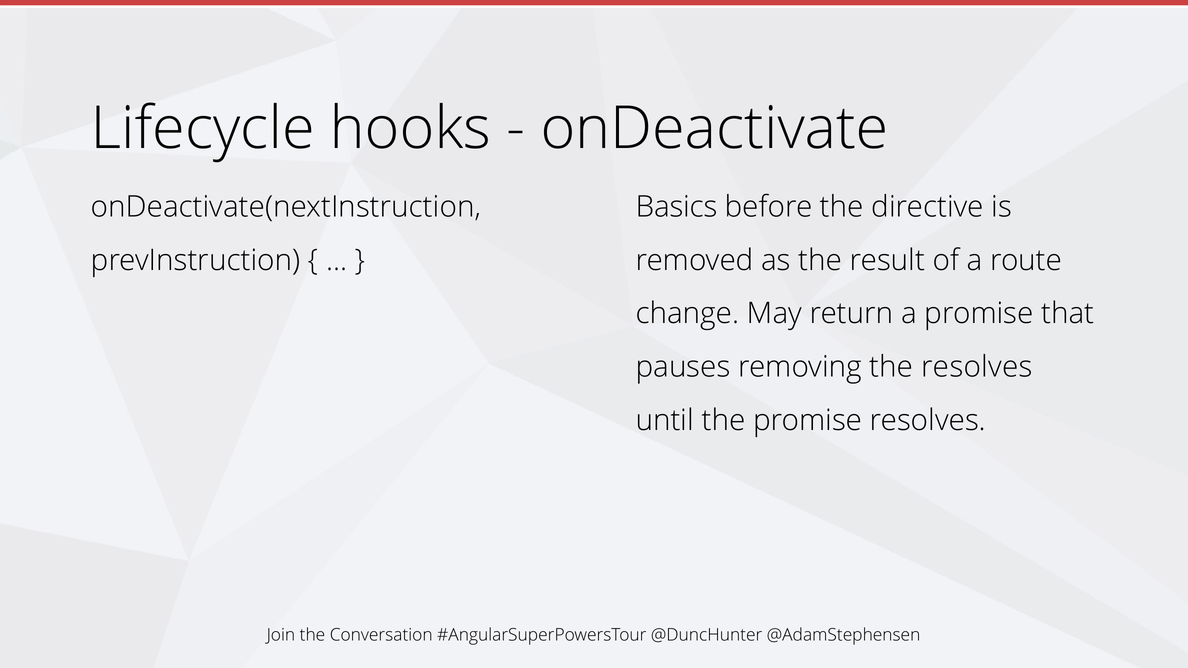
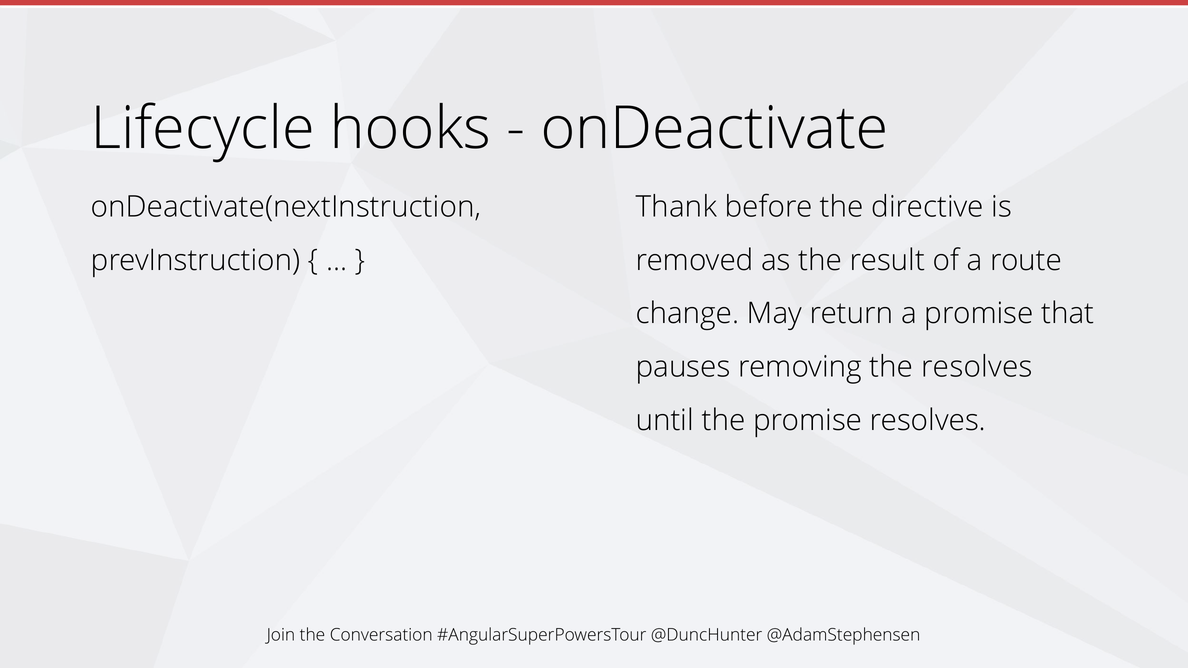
Basics: Basics -> Thank (676, 207)
